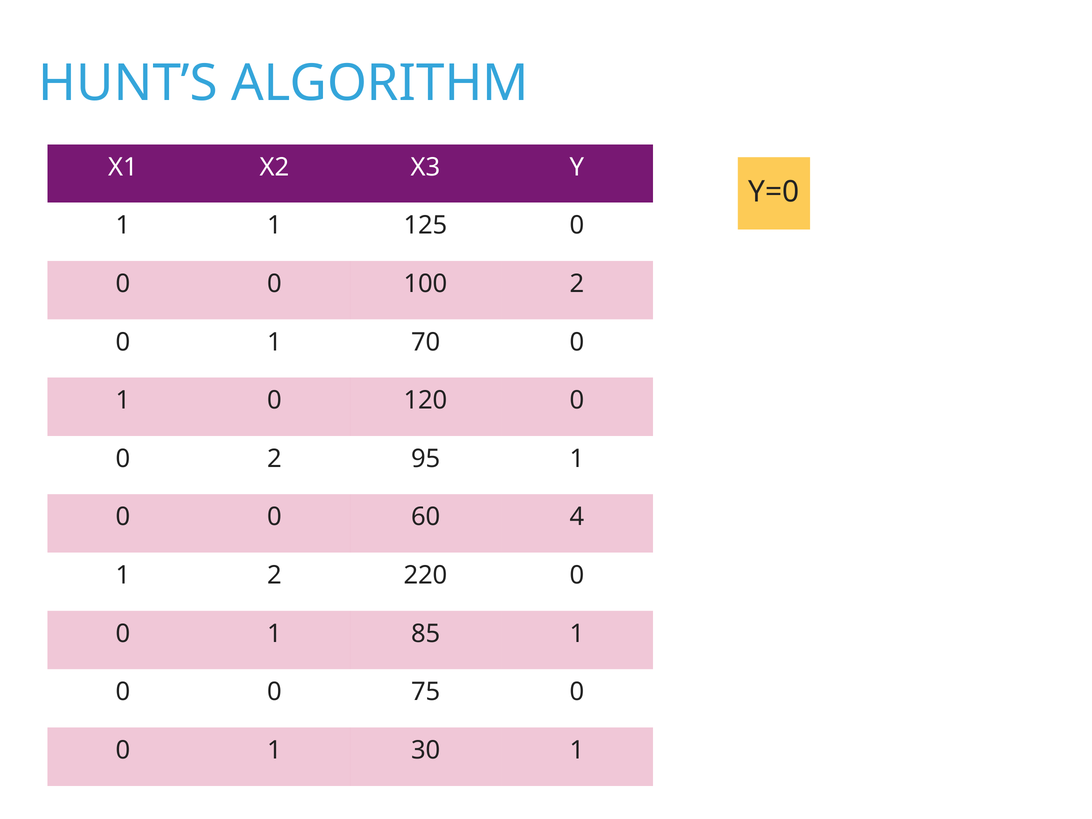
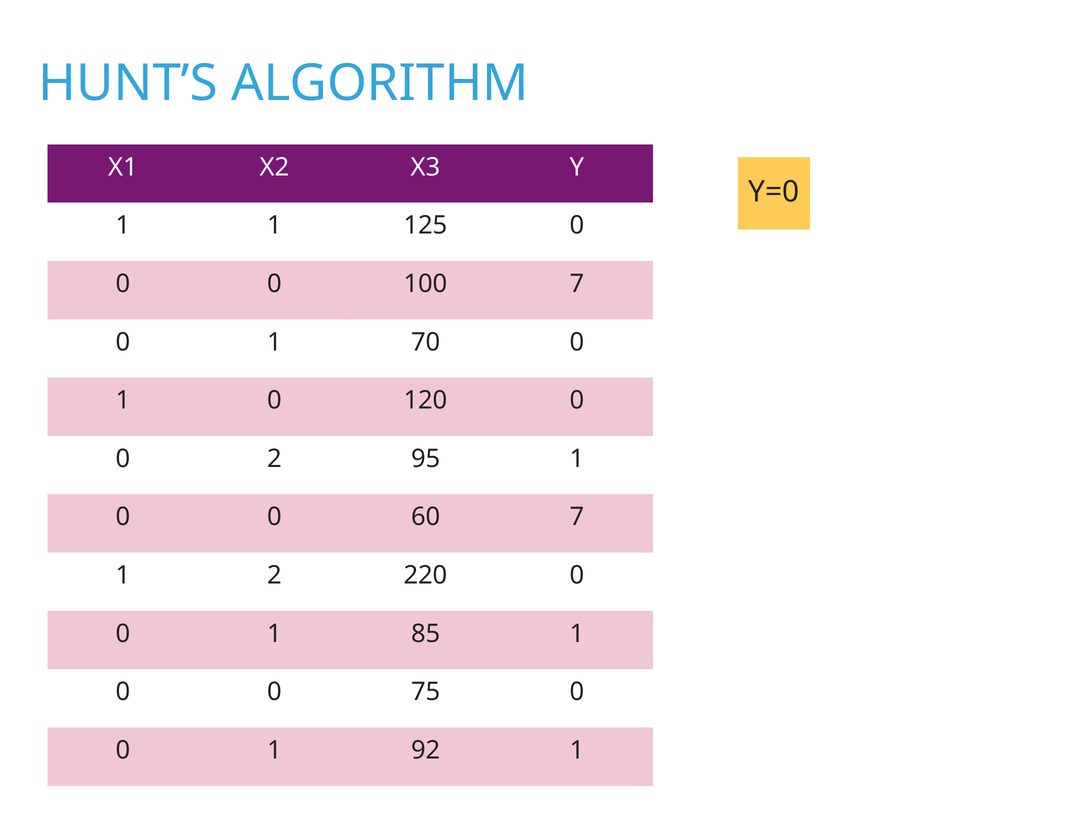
100 2: 2 -> 7 (577, 284)
60 4: 4 -> 7 (577, 517)
30: 30 -> 92 (426, 750)
